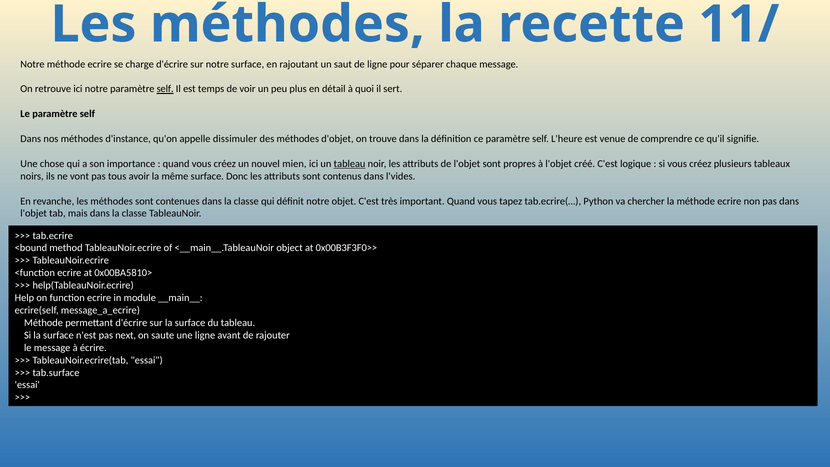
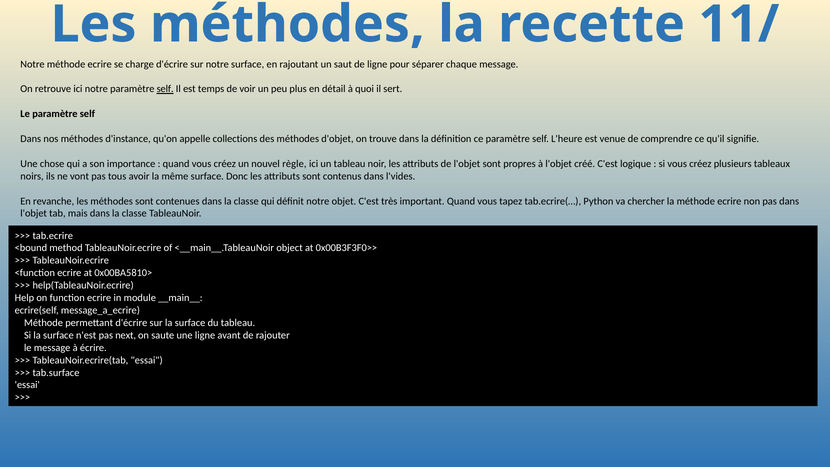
dissimuler: dissimuler -> collections (235, 139)
mien: mien -> règle (294, 164)
tableau underline: present -> none (350, 164)
